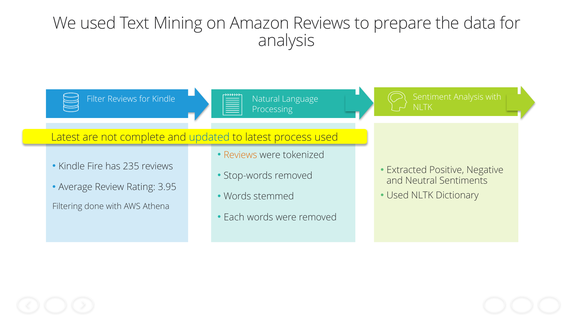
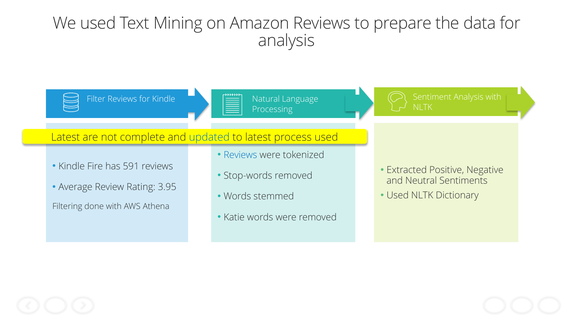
Reviews colour: orange -> blue (240, 155)
235: 235 -> 591 (131, 166)
Each: Each -> Katie (234, 217)
